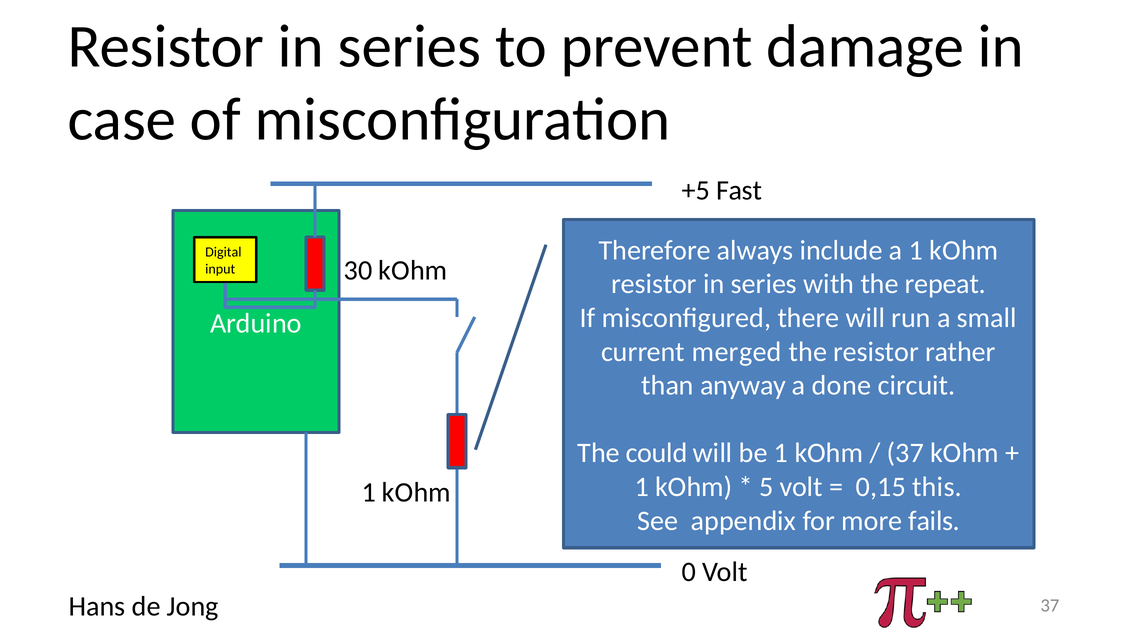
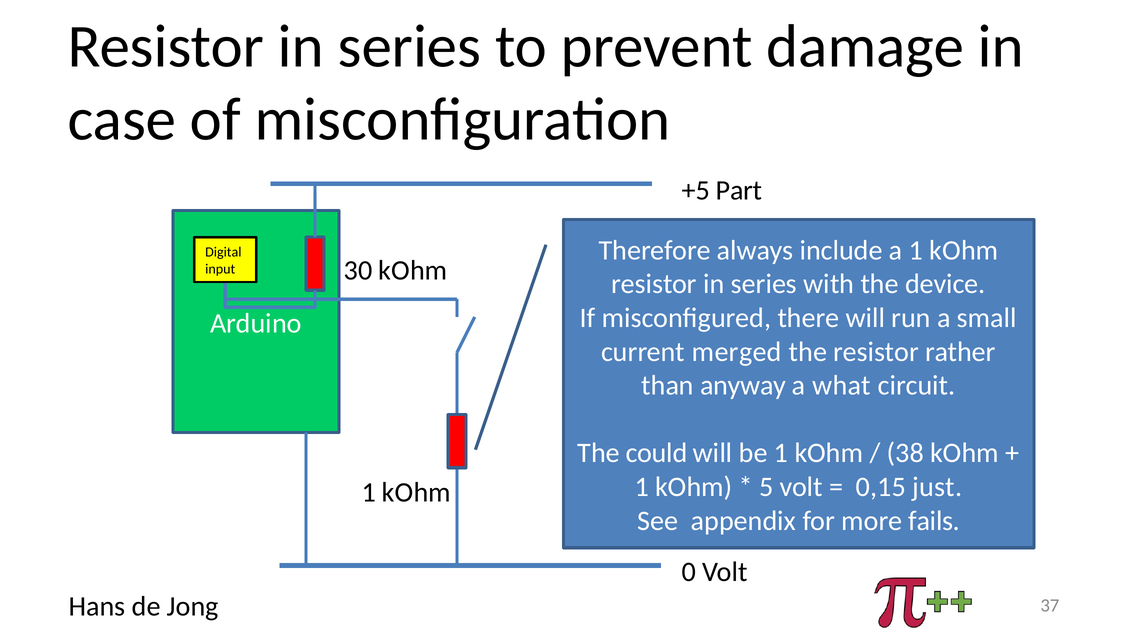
Fast: Fast -> Part (739, 190)
repeat: repeat -> device (945, 284)
done: done -> what (842, 386)
37: 37 -> 38 (905, 453)
this: this -> just (937, 487)
